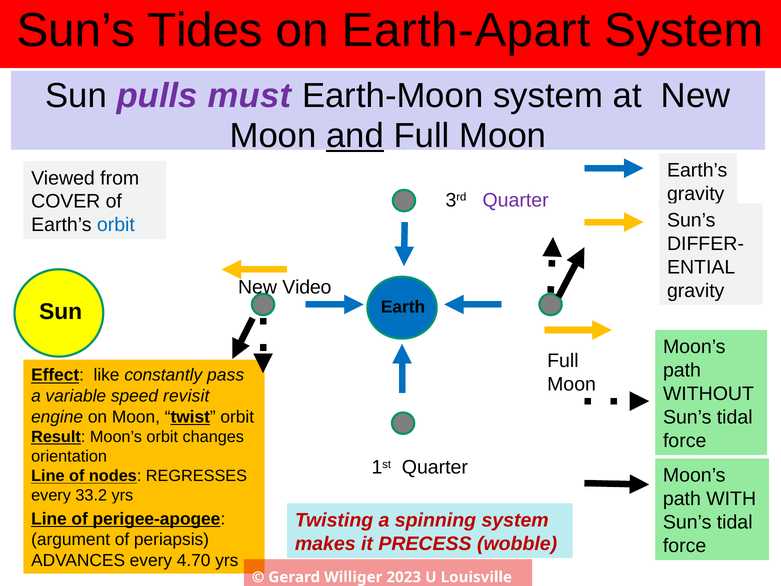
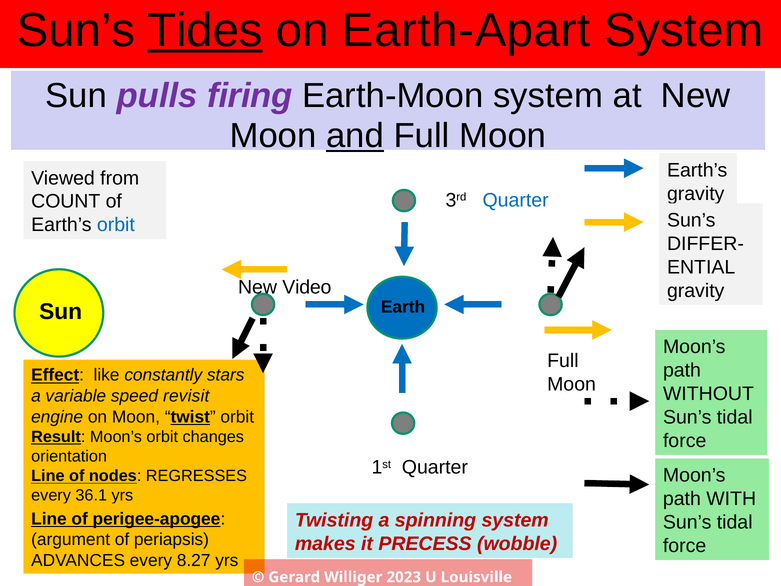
Tides underline: none -> present (205, 31)
must: must -> firing (250, 96)
Quarter colour: purple -> blue (516, 200)
COVER: COVER -> COUNT (66, 201)
pass: pass -> stars (226, 375)
33.2: 33.2 -> 36.1 (91, 495)
4.70: 4.70 -> 8.27 (194, 560)
